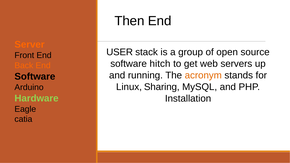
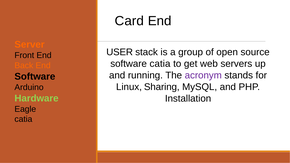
Then: Then -> Card (129, 21)
software hitch: hitch -> catia (160, 64)
acronym colour: orange -> purple (203, 75)
